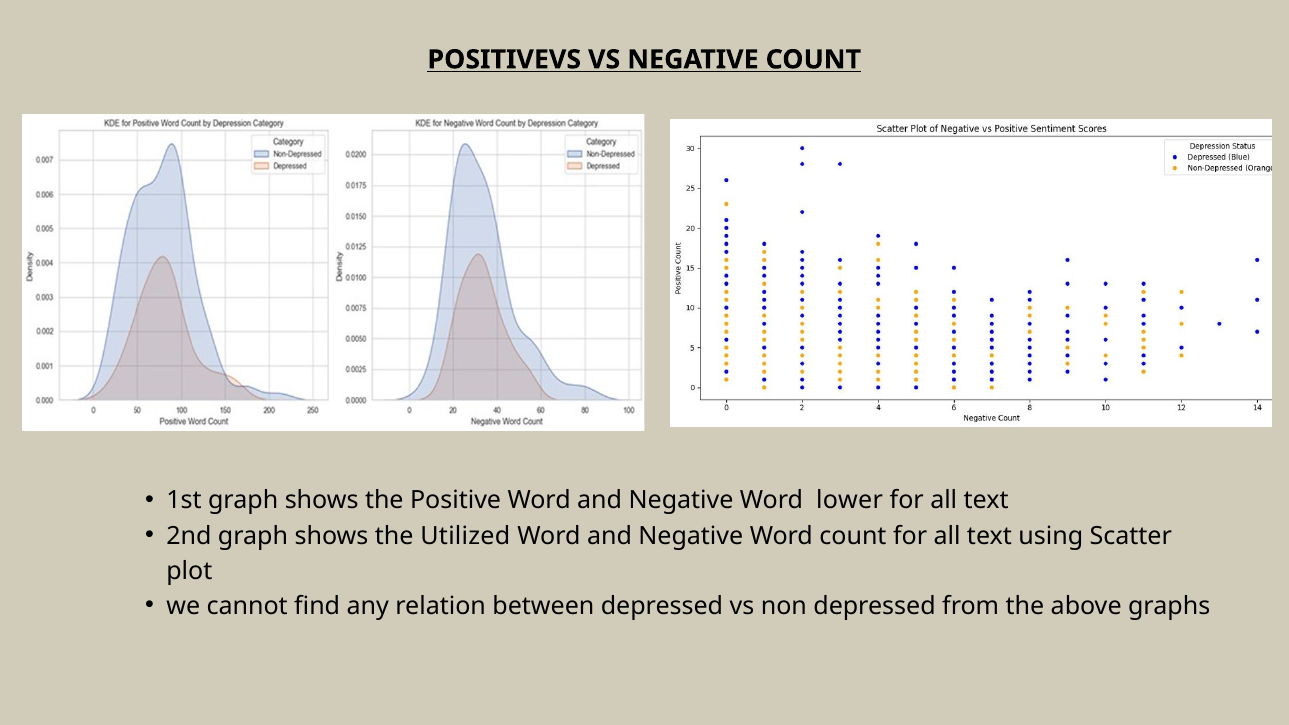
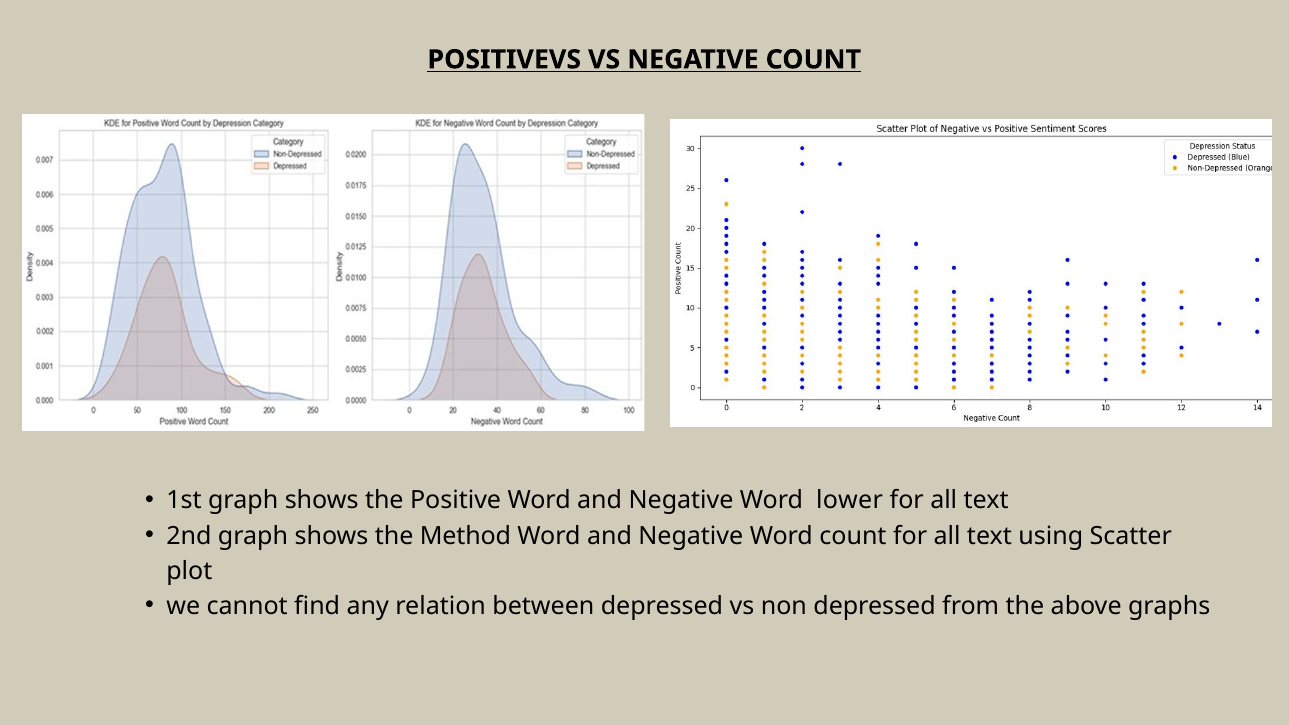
Utilized: Utilized -> Method (466, 536)
